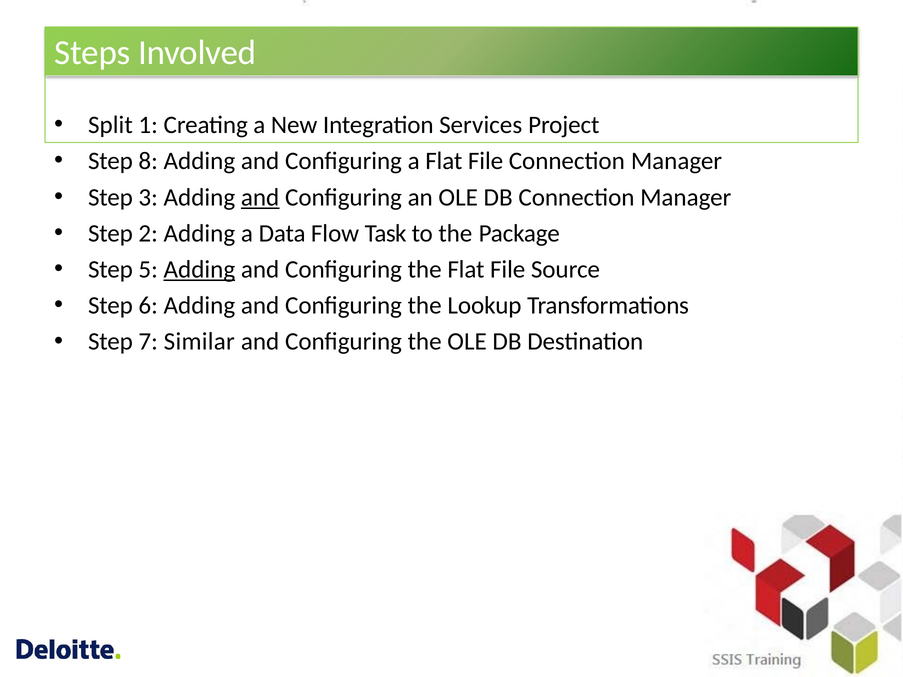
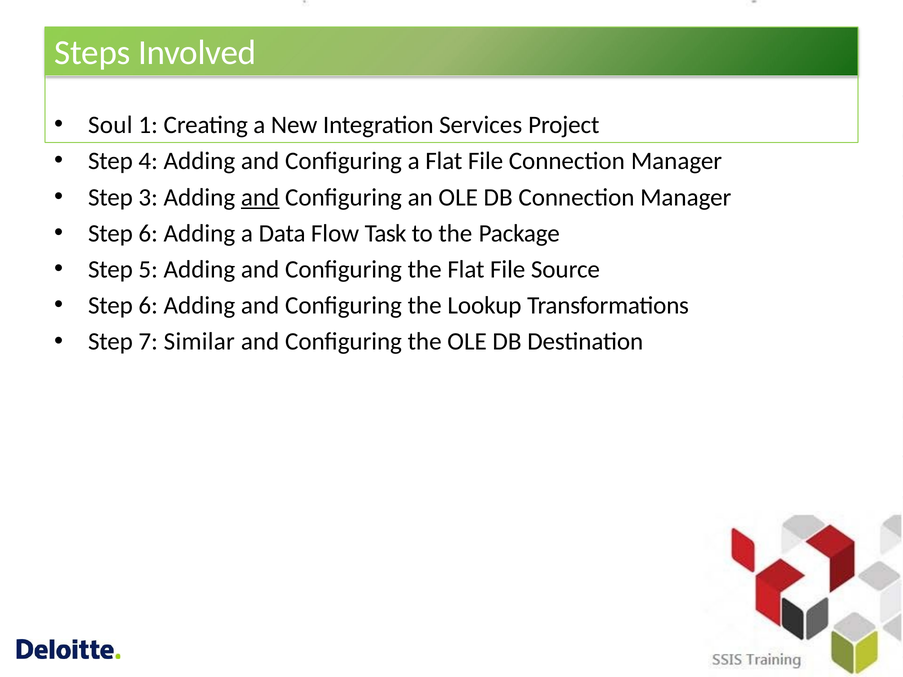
Split: Split -> Soul (110, 125)
8: 8 -> 4 (148, 161)
2: 2 -> 6 (148, 233)
Adding underline: present -> none (199, 270)
